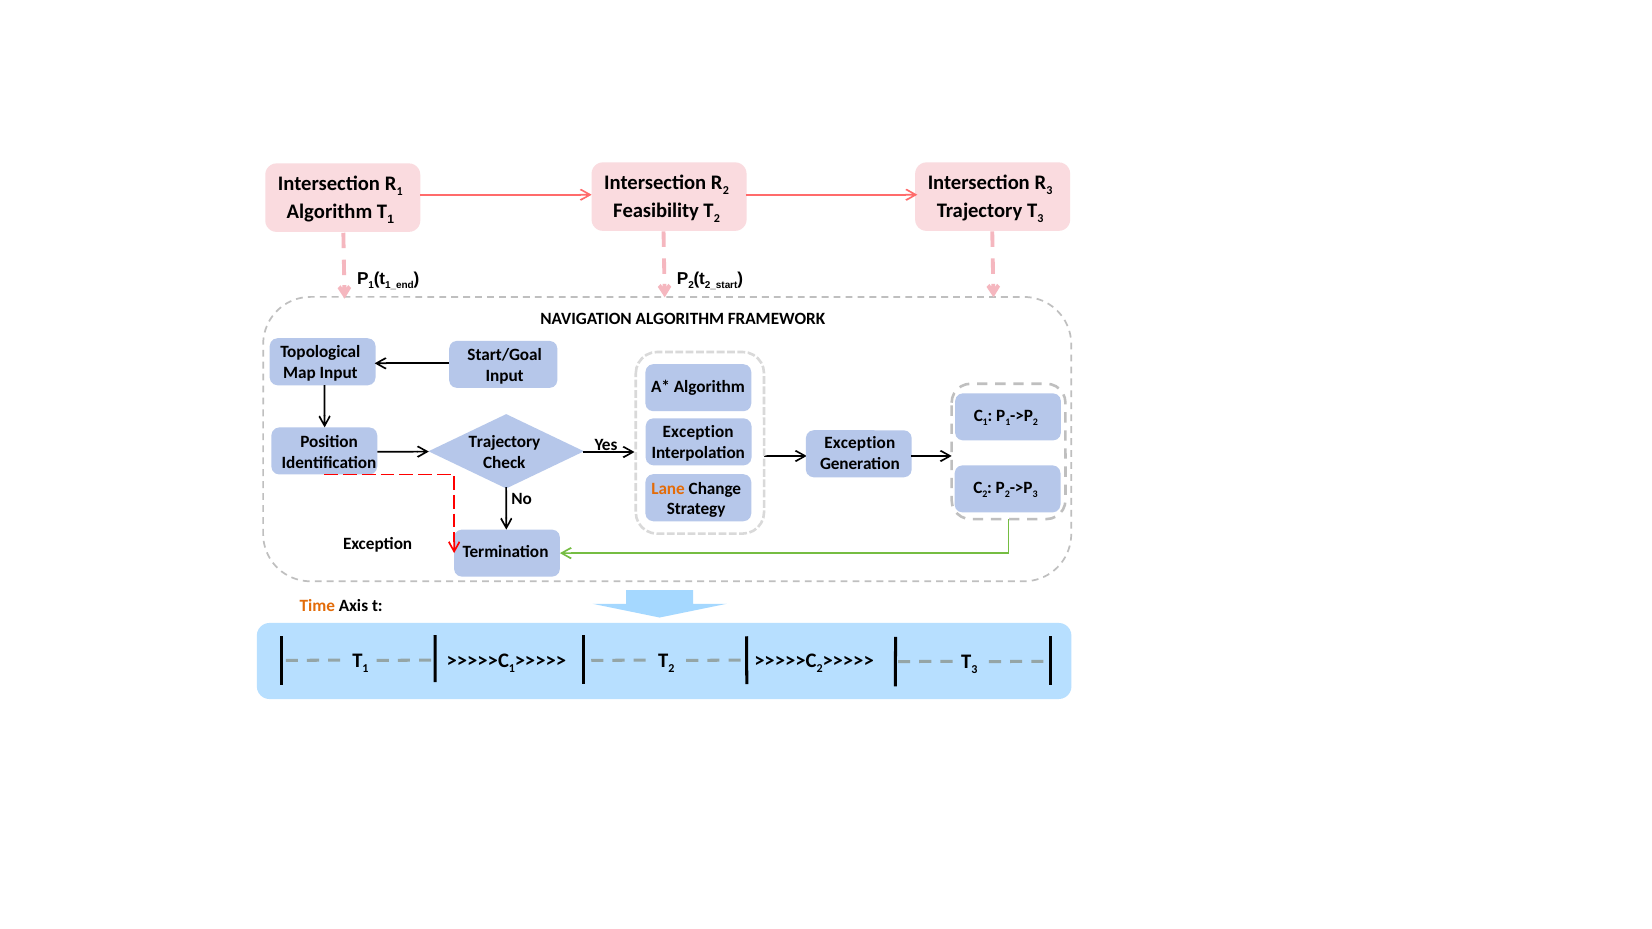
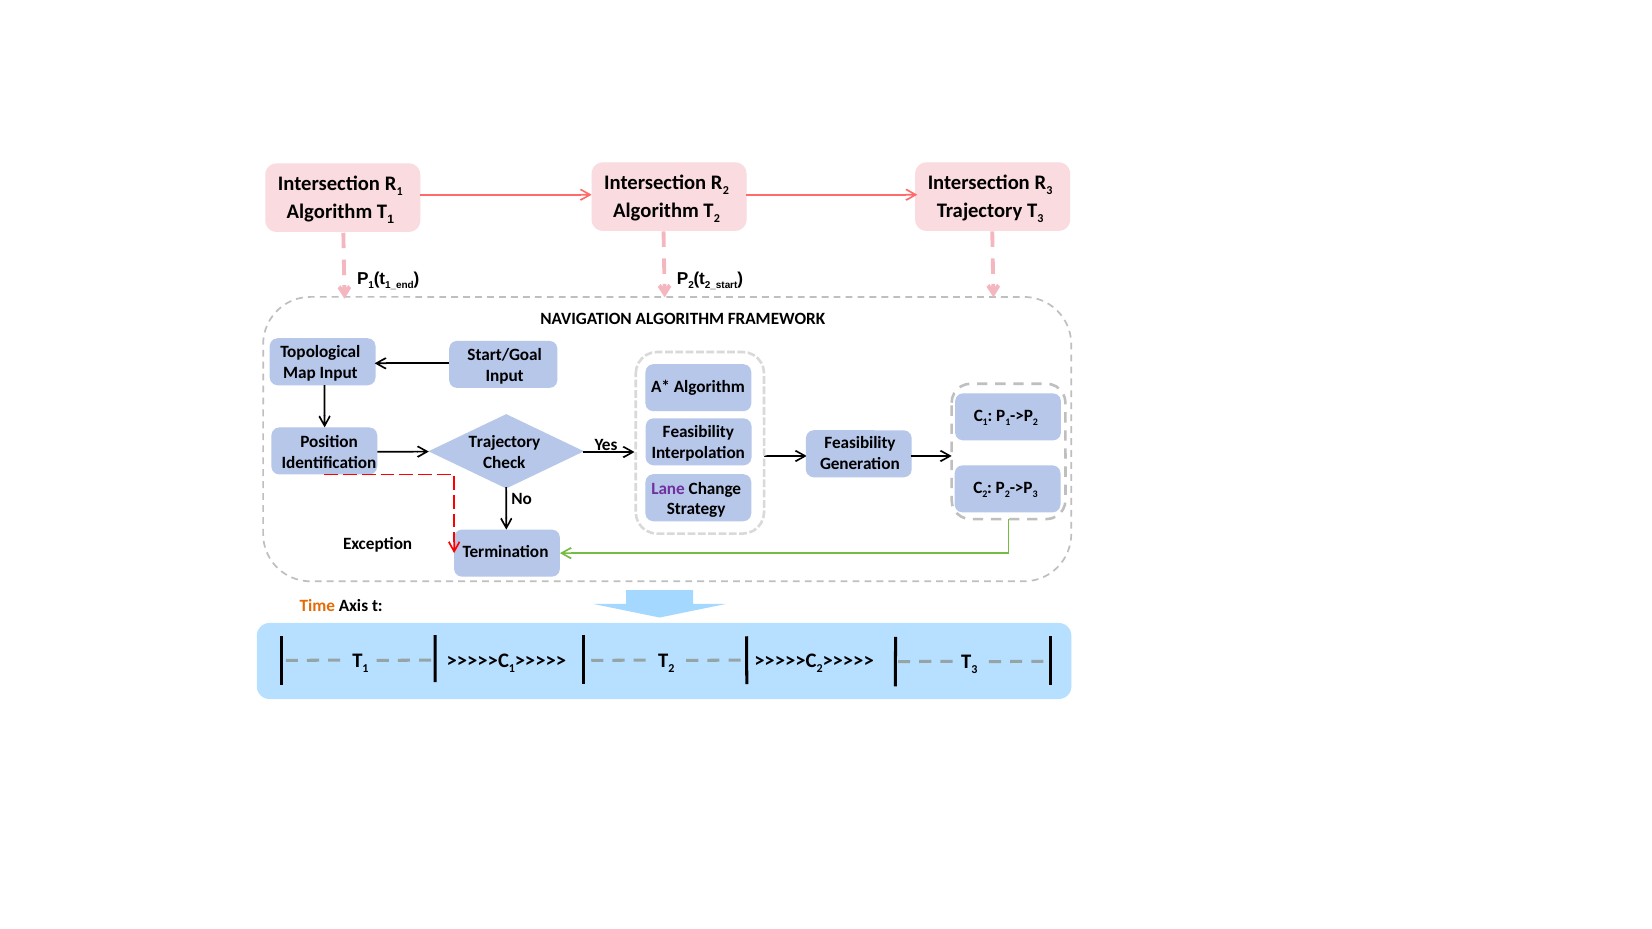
Feasibility: Feasibility -> Algorithm (656, 210)
Exception: Exception -> Feasibility (698, 432)
Exception: Exception -> Feasibility (860, 443)
Lane colour: orange -> purple (668, 489)
